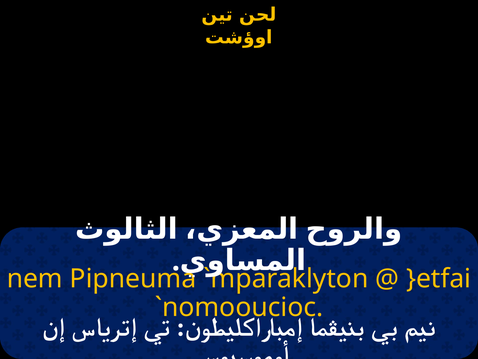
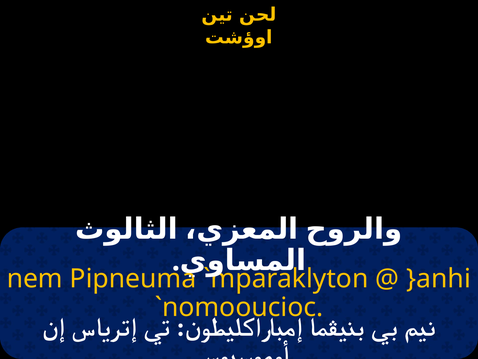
}etfai: }etfai -> }anhi (439, 278)
